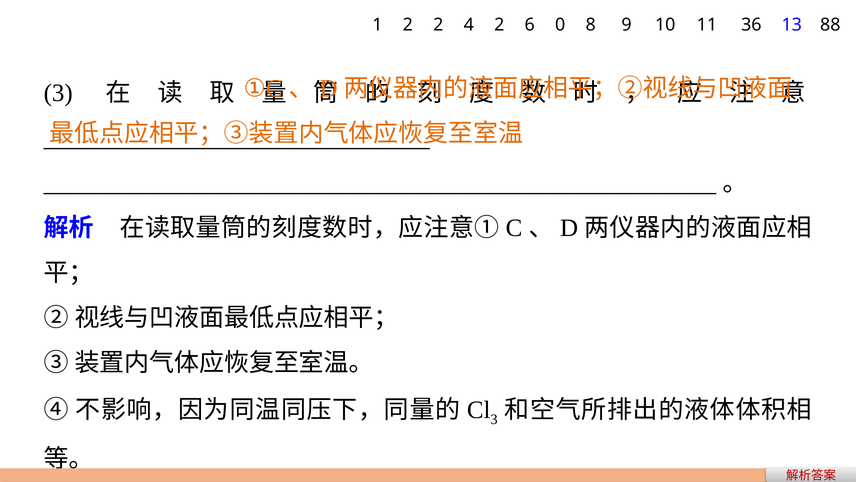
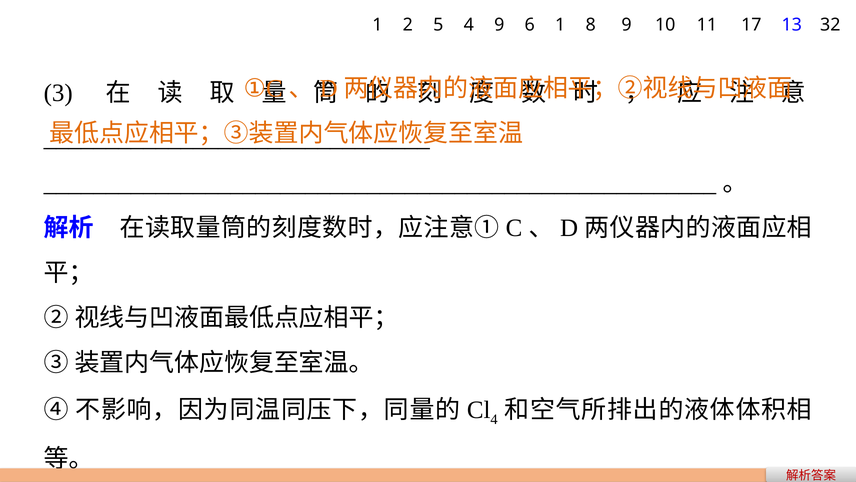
2 2: 2 -> 5 (438, 25)
4 2: 2 -> 9 (499, 25)
6 0: 0 -> 1 (560, 25)
36: 36 -> 17 (751, 25)
88: 88 -> 32 (830, 25)
3: 3 -> 4 (494, 419)
